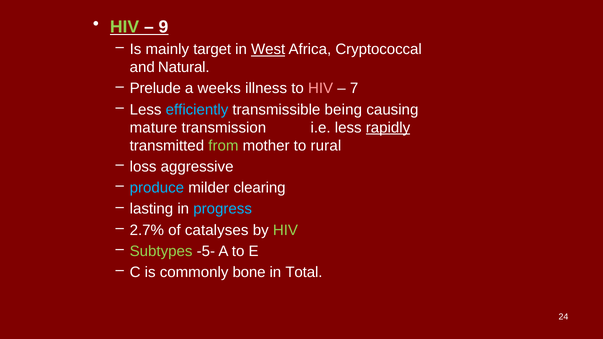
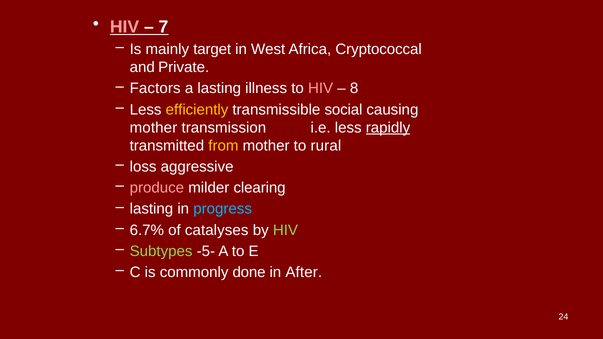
HIV colour: light green -> pink (125, 27)
9: 9 -> 7 (163, 27)
West underline: present -> none (268, 49)
Natural: Natural -> Private (184, 67)
Prelude: Prelude -> Factors (155, 89)
a weeks: weeks -> lasting (219, 89)
7: 7 -> 8 (354, 89)
efficiently colour: light blue -> yellow (197, 110)
being: being -> social (343, 110)
mature: mature -> mother (153, 128)
from colour: light green -> yellow (223, 146)
produce colour: light blue -> pink (157, 188)
2.7%: 2.7% -> 6.7% (147, 230)
bone: bone -> done (249, 272)
Total: Total -> After (304, 272)
